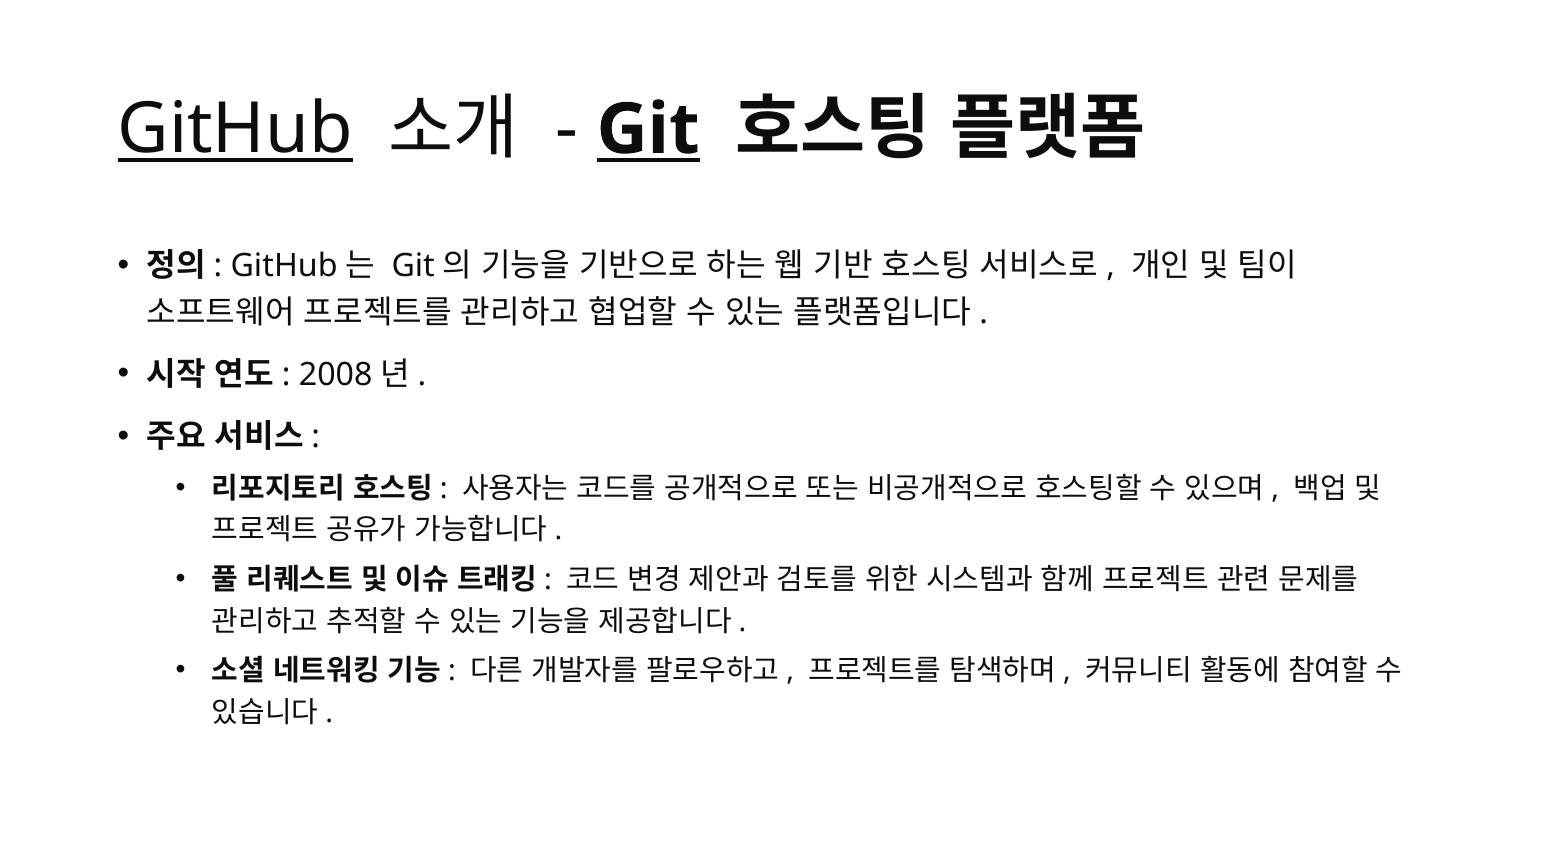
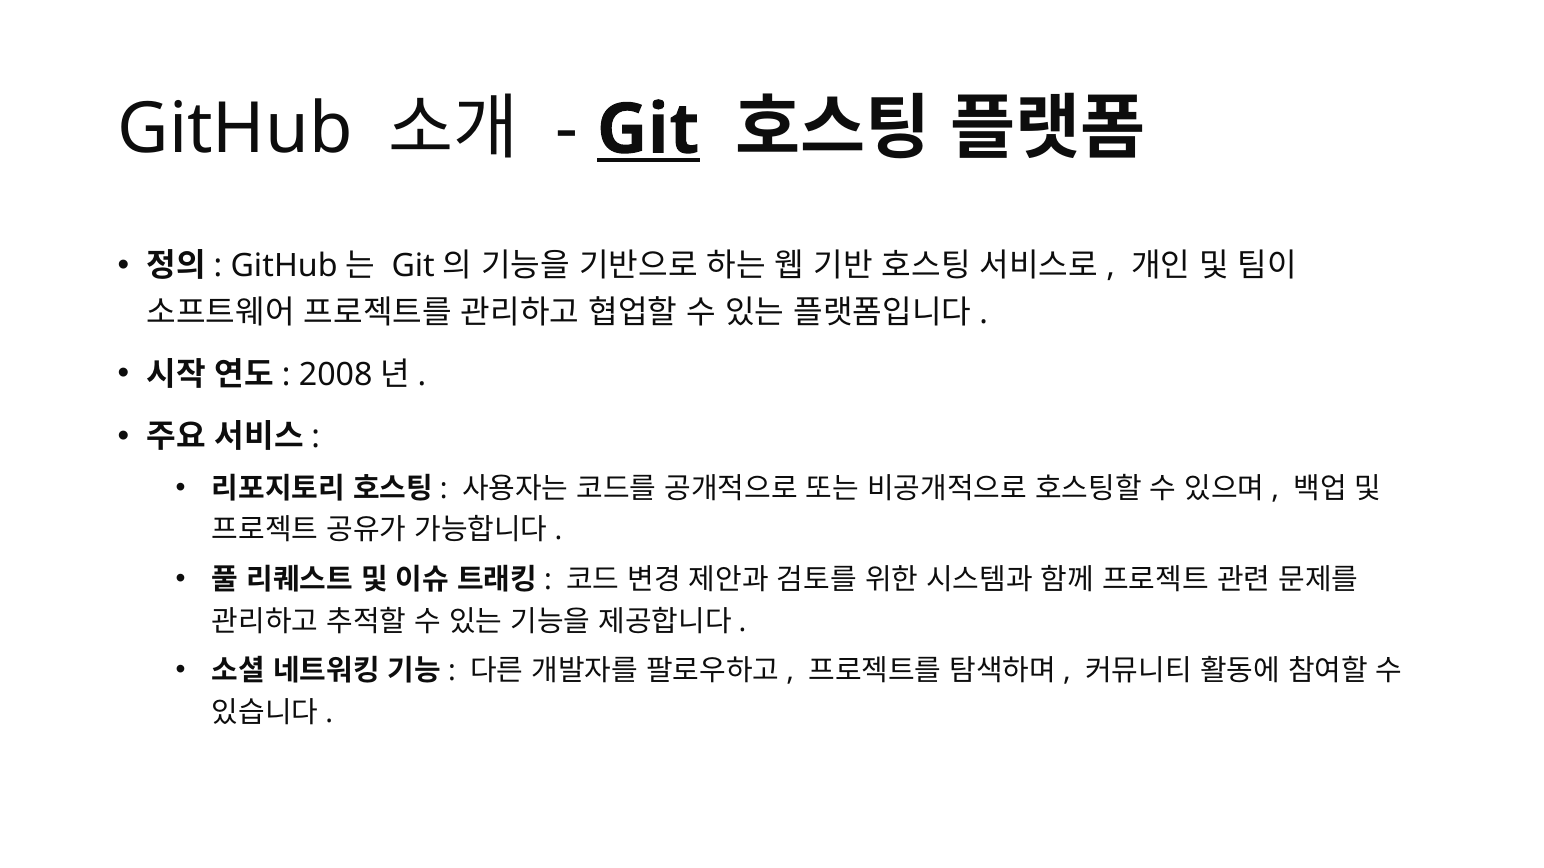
GitHub underline: present -> none (235, 130)
